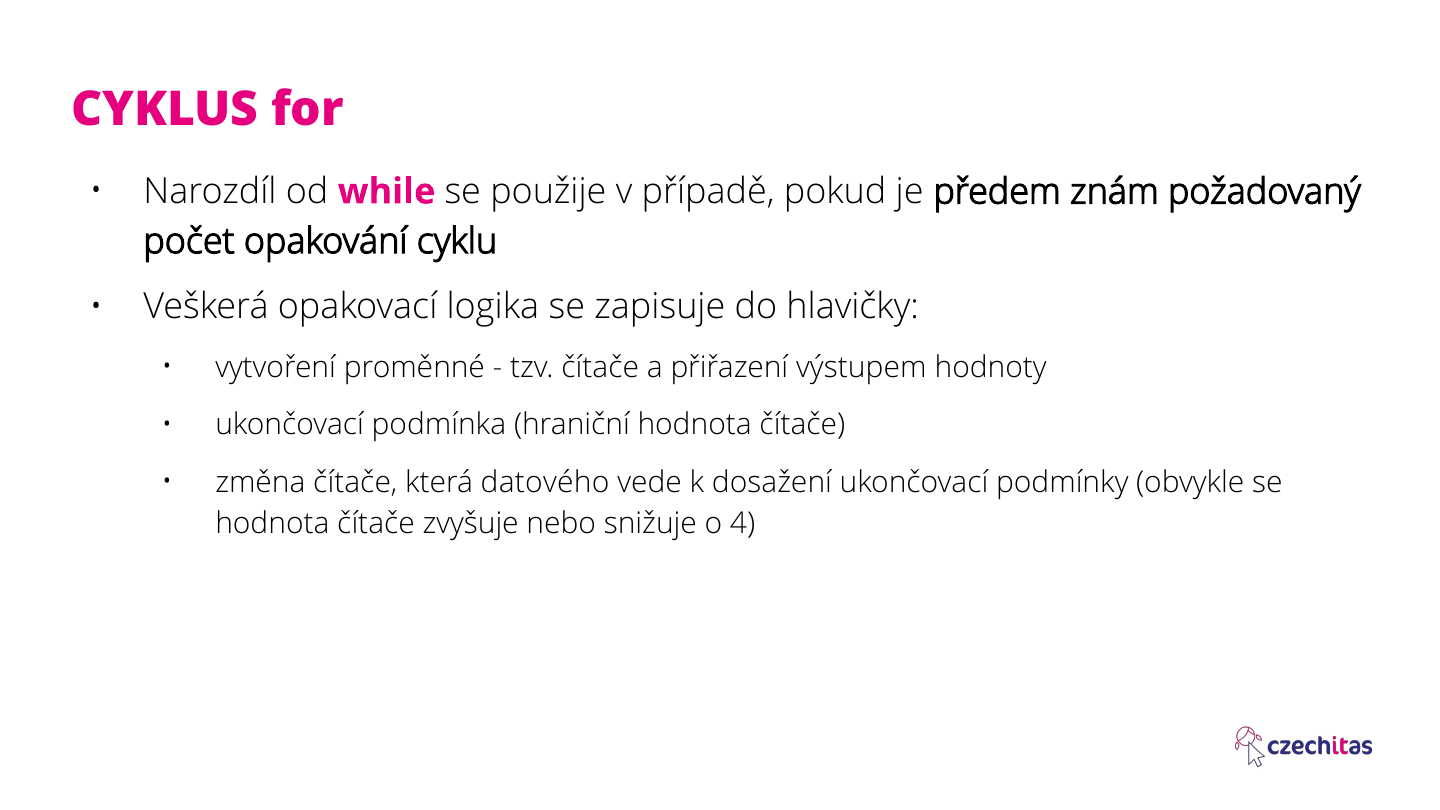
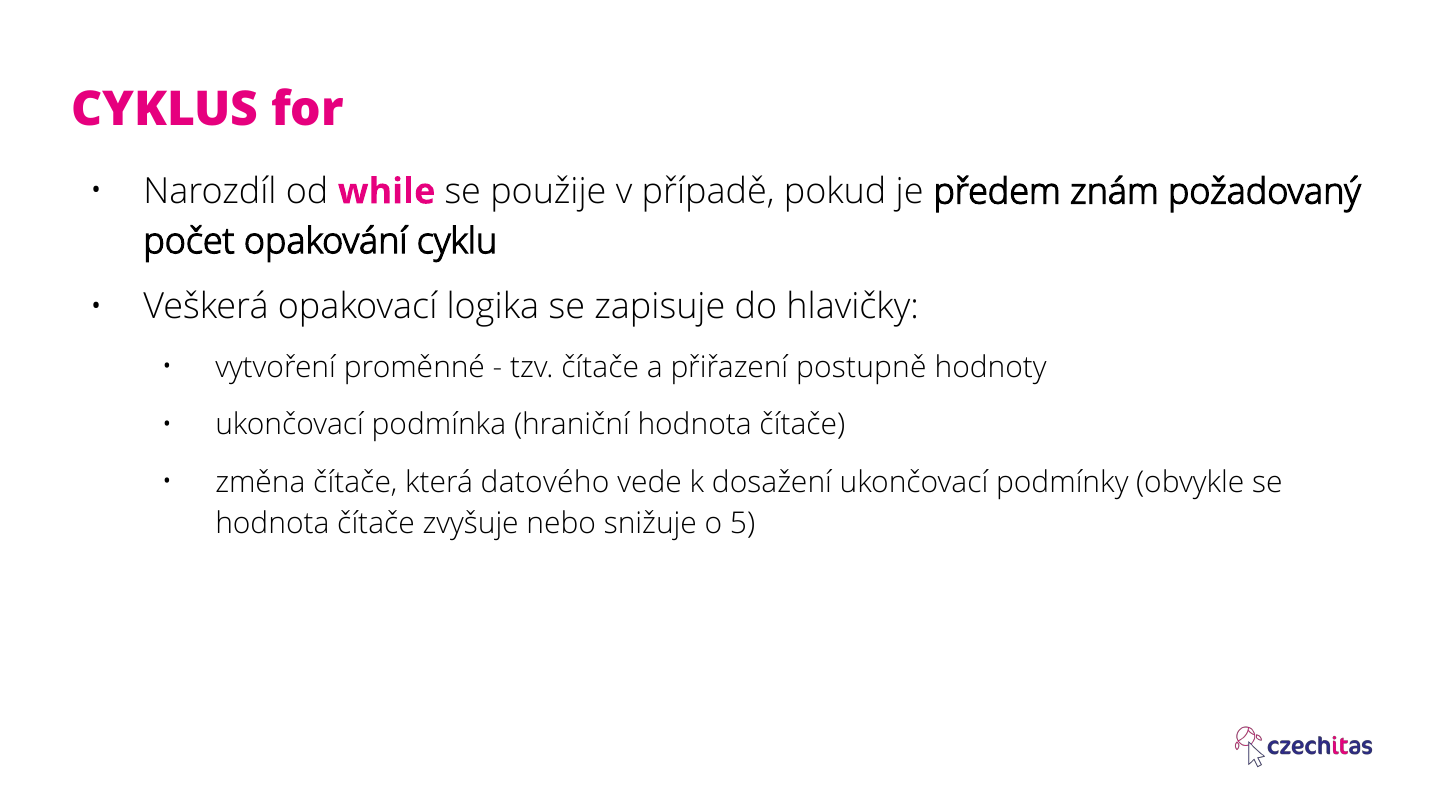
výstupem: výstupem -> postupně (861, 367)
4: 4 -> 5 (743, 524)
